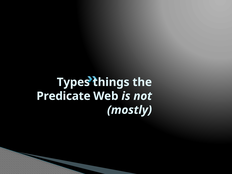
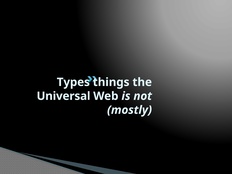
Predicate: Predicate -> Universal (64, 96)
